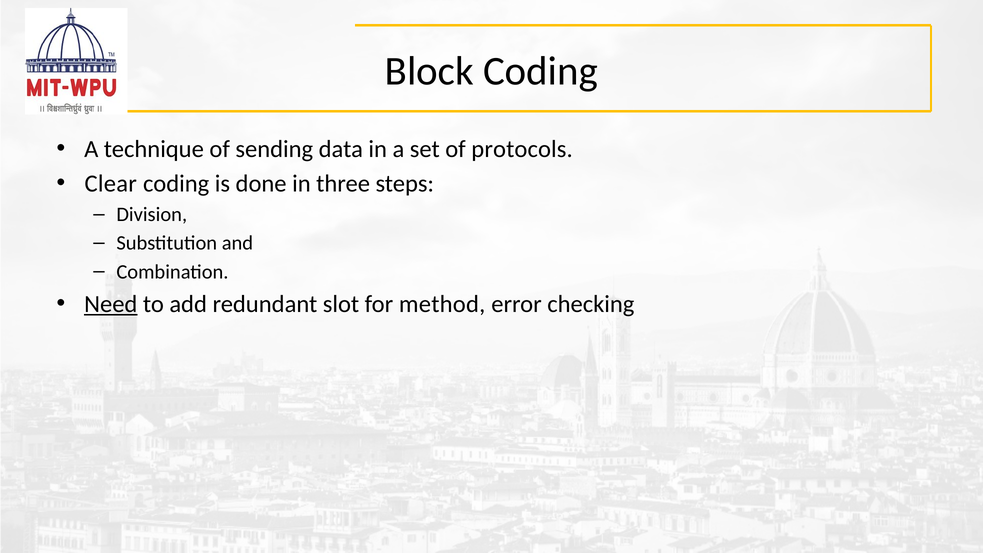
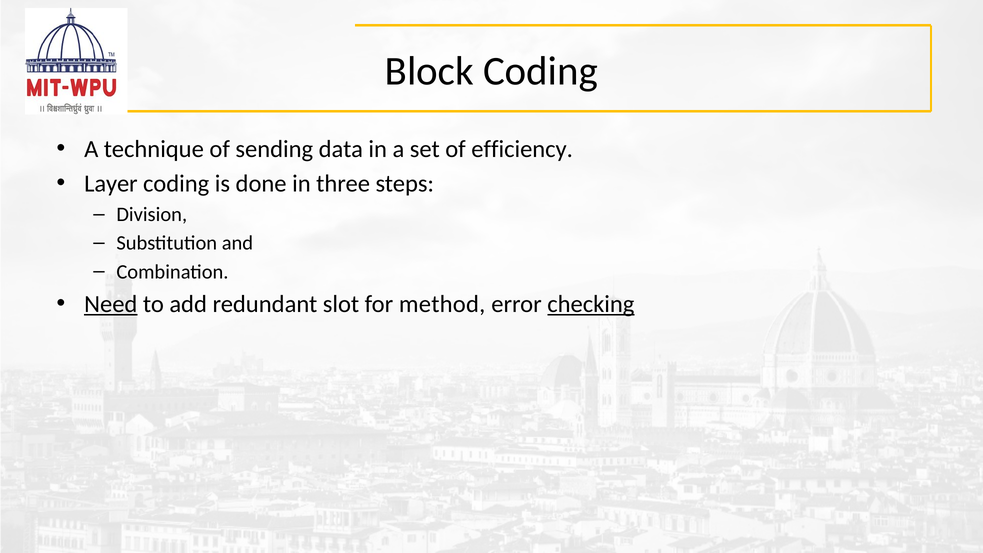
protocols: protocols -> efficiency (522, 149)
Clear: Clear -> Layer (111, 184)
checking underline: none -> present (591, 304)
